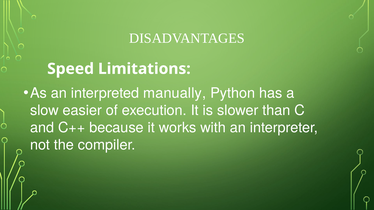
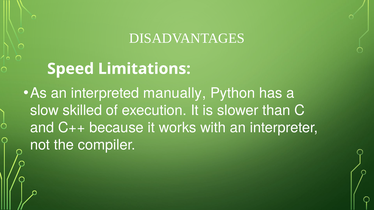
easier: easier -> skilled (82, 111)
